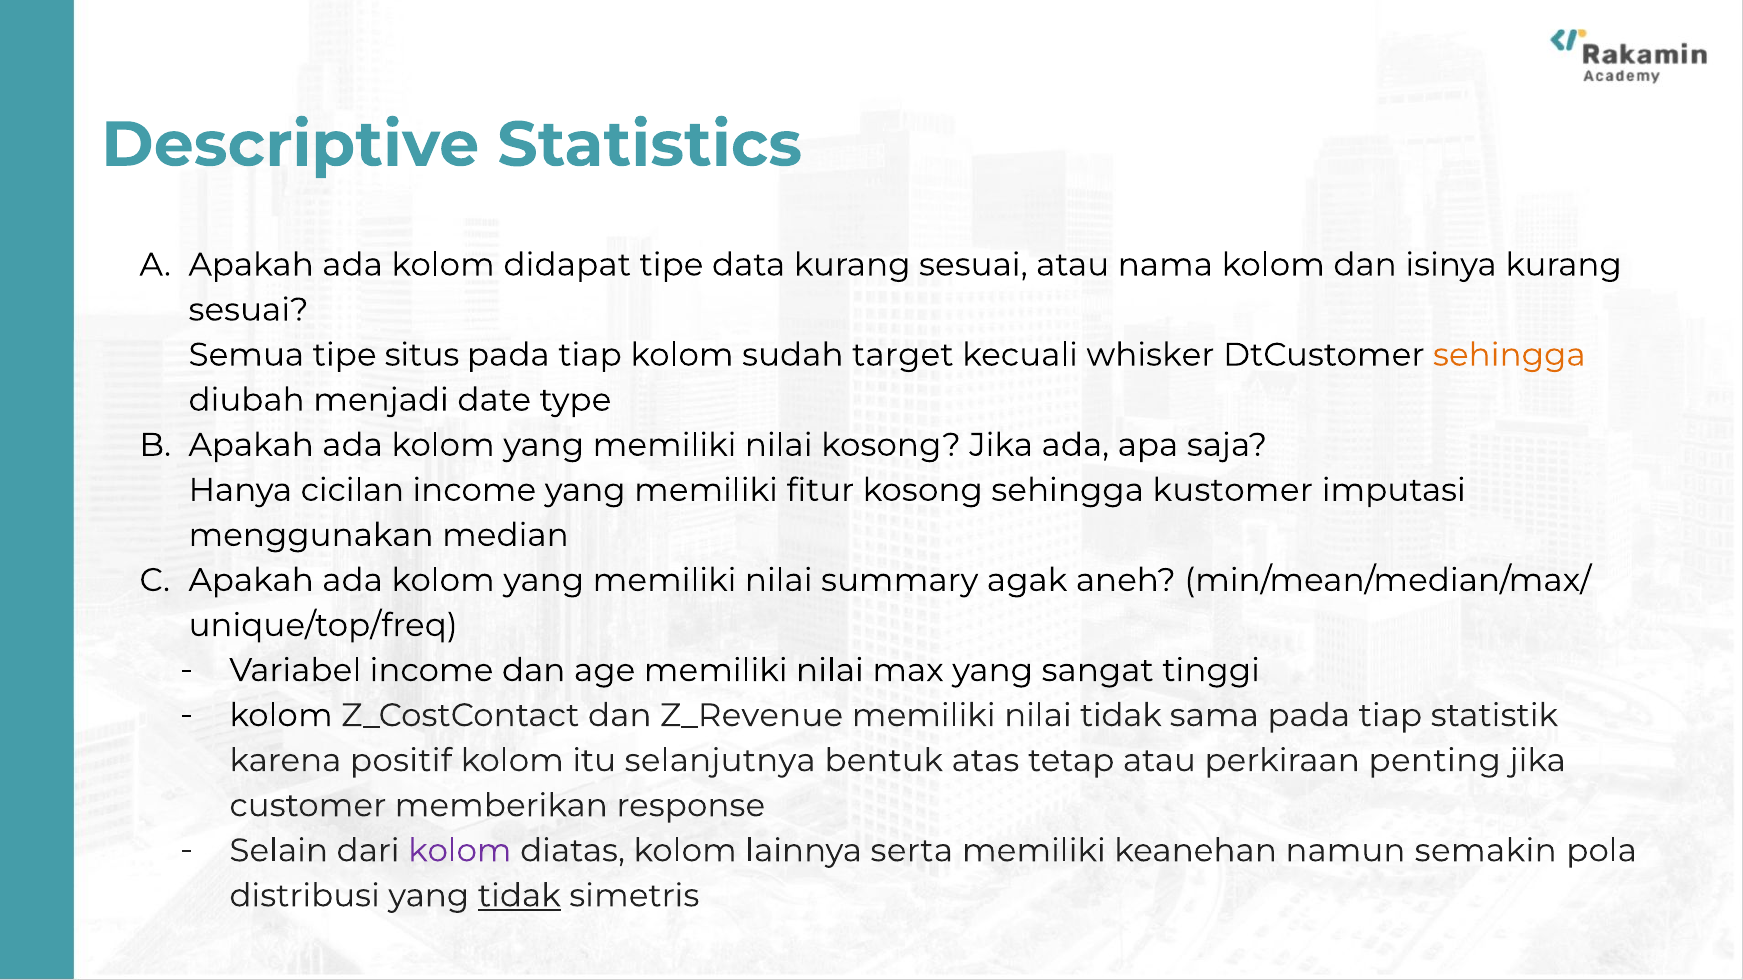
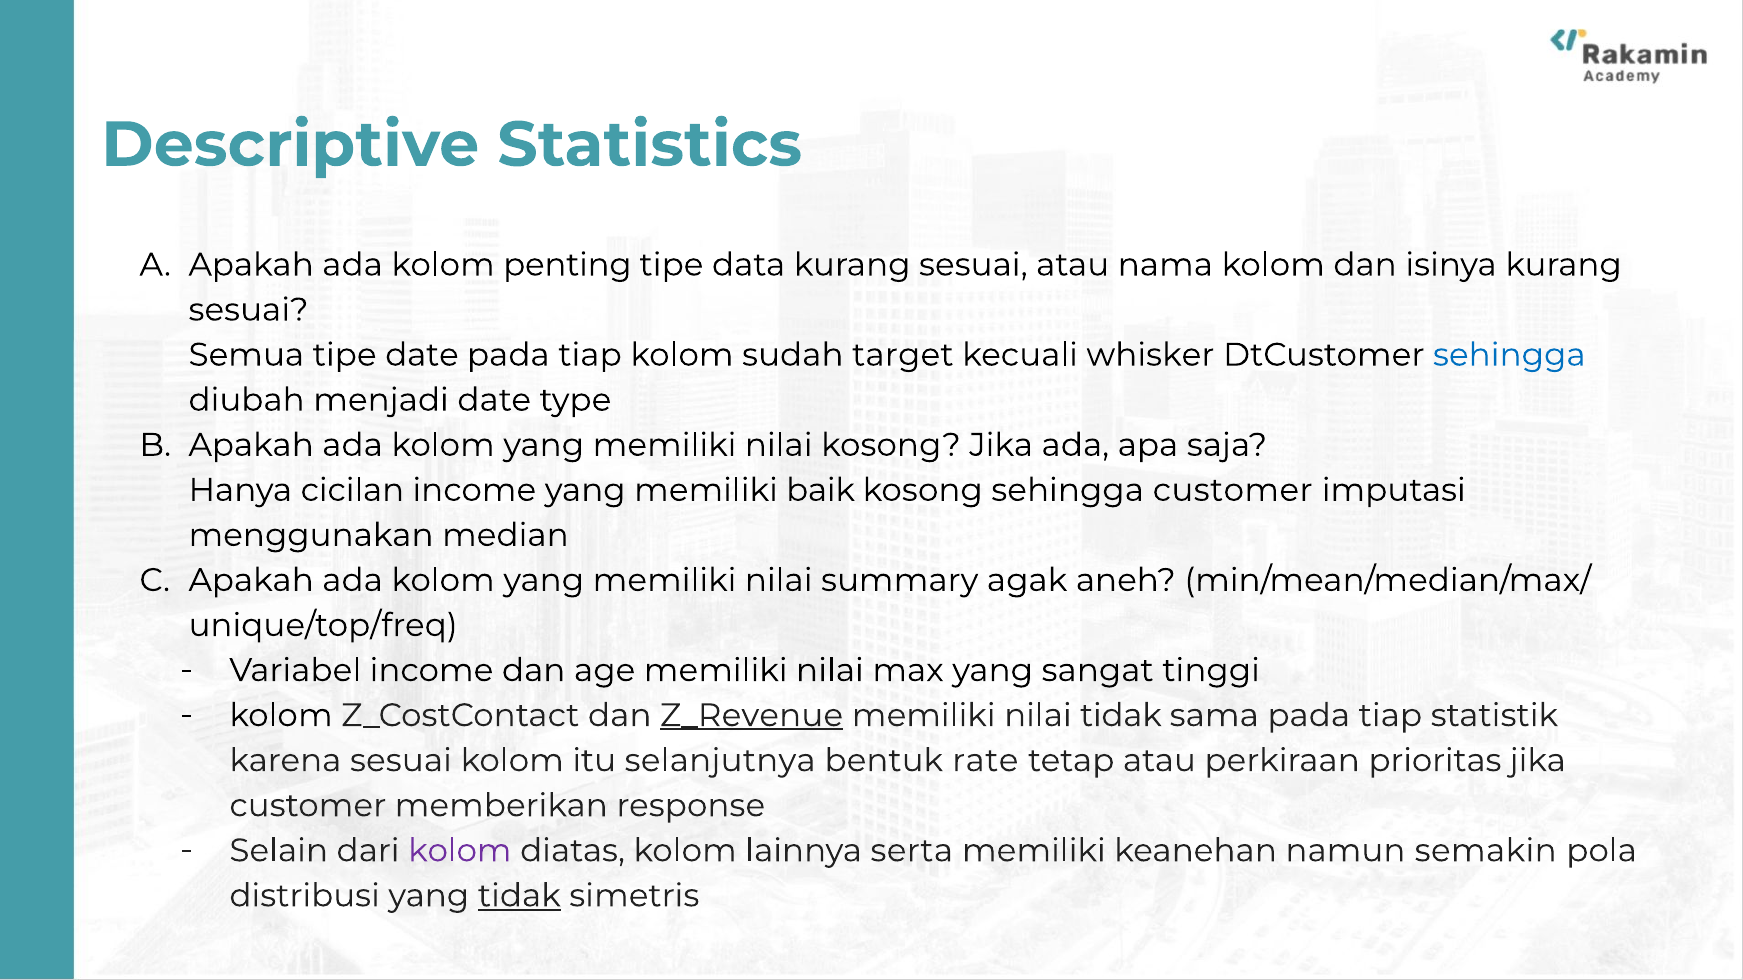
didapat: didapat -> penting (567, 265)
tipe situs: situs -> date (422, 355)
sehingga colour: orange -> blue (1509, 355)
fitur: fitur -> baik (820, 490)
sehingga kustomer: kustomer -> customer (1233, 490)
Z_Revenue underline: none -> present (752, 716)
karena positif: positif -> sesuai (401, 761)
atas: atas -> rate (985, 761)
penting: penting -> prioritas (1435, 761)
